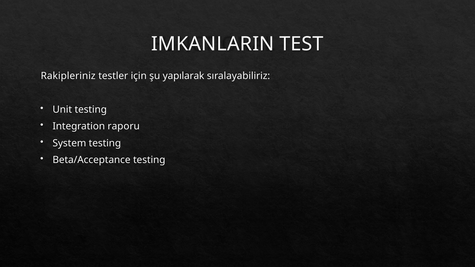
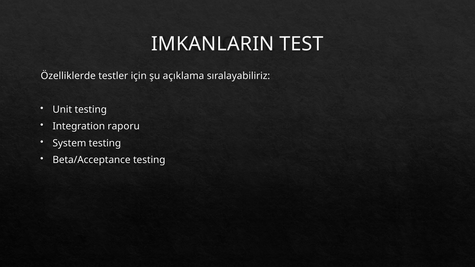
Rakipleriniz: Rakipleriniz -> Özelliklerde (68, 76)
yapılarak: yapılarak -> açıklama (183, 76)
